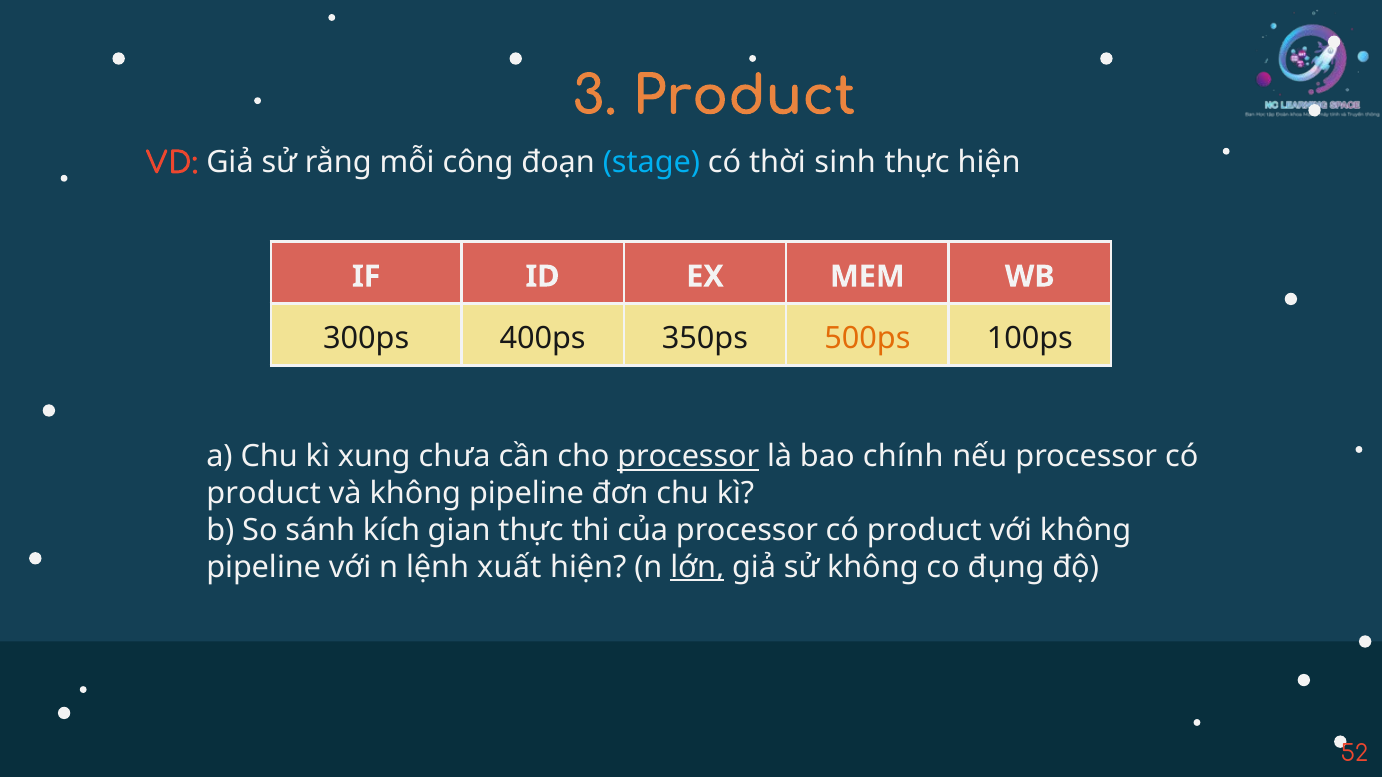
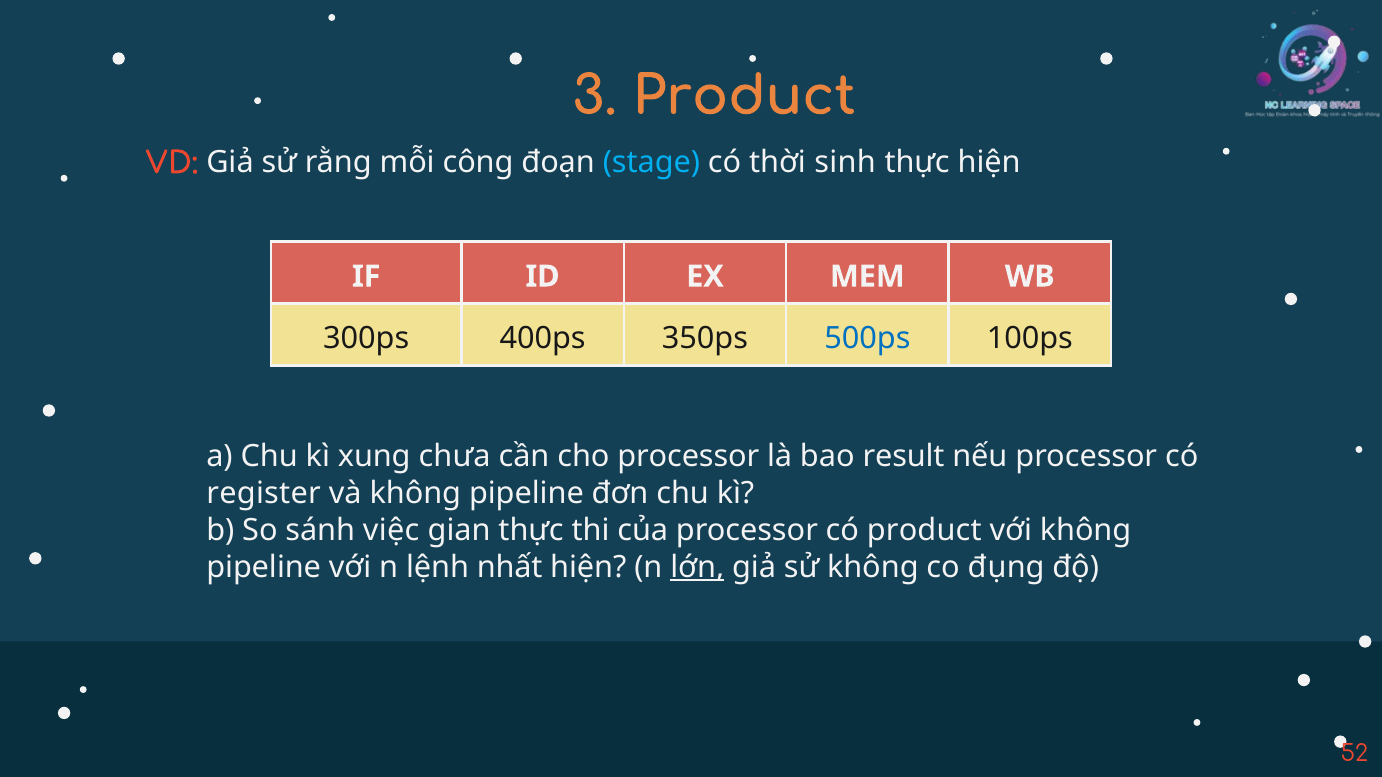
500ps colour: orange -> blue (867, 339)
processor underline: present -> none (688, 457)
chính: chính -> result (904, 457)
product: product -> register (264, 494)
kích: kích -> việc (391, 530)
xuất: xuất -> nhất (510, 567)
